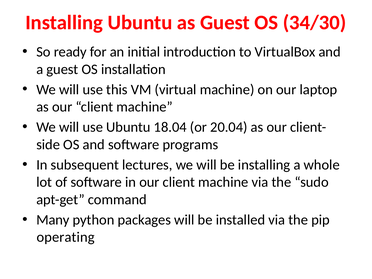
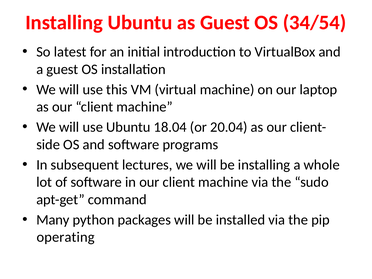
34/30: 34/30 -> 34/54 (315, 23)
ready: ready -> latest (70, 52)
